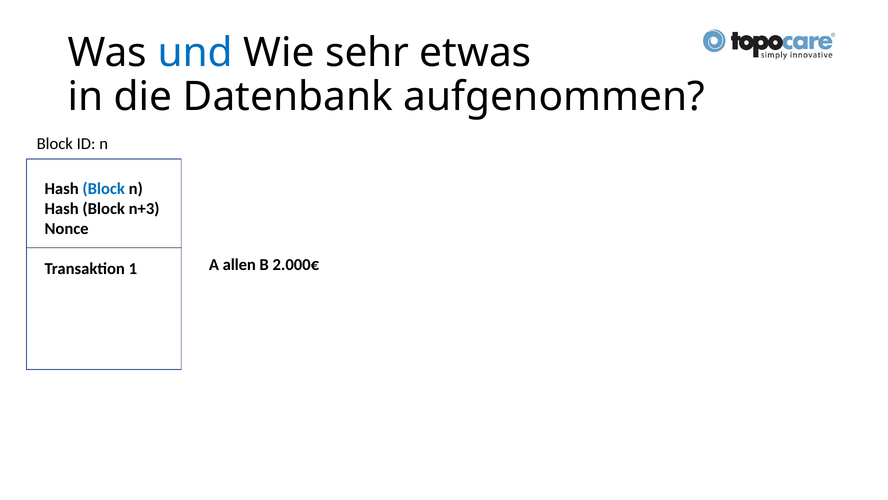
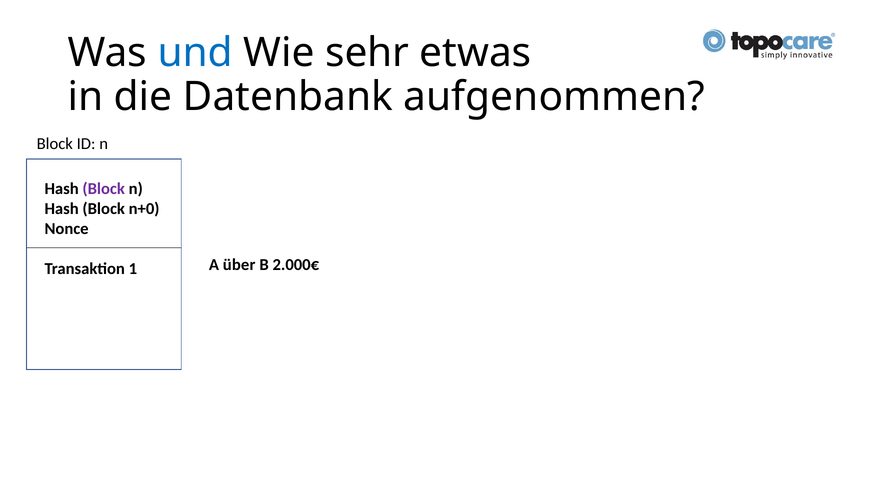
Block colour: blue -> purple (104, 188)
n+3: n+3 -> n+0 (144, 208)
allen: allen -> über (239, 265)
